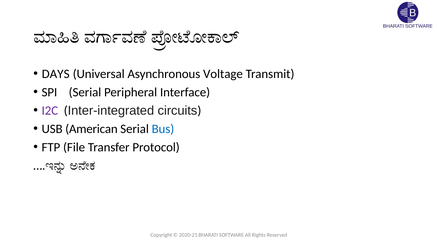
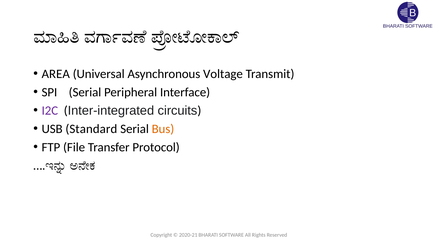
DAYS: DAYS -> AREA (56, 74)
American: American -> Standard (91, 129)
Bus colour: blue -> orange (163, 129)
